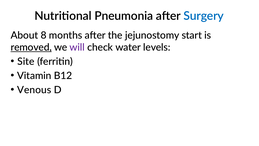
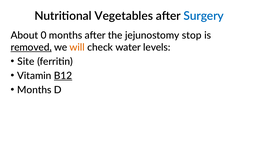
Pneumonia: Pneumonia -> Vegetables (124, 16)
8: 8 -> 0 (44, 35)
start: start -> stop (192, 35)
will colour: purple -> orange (77, 47)
B12 underline: none -> present (63, 76)
Venous: Venous -> Months (34, 90)
